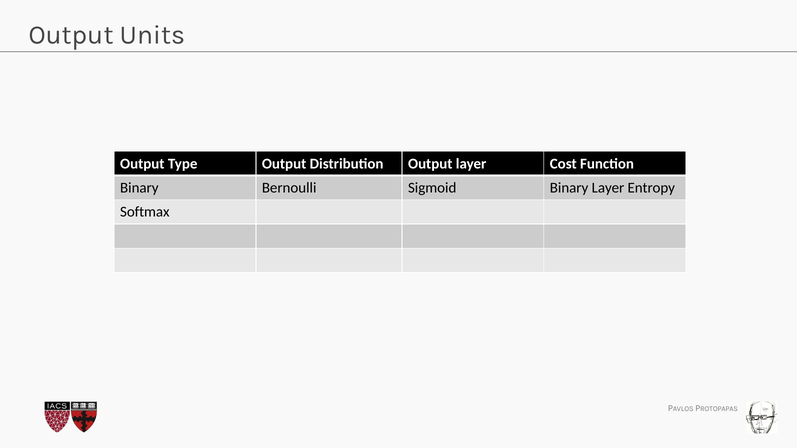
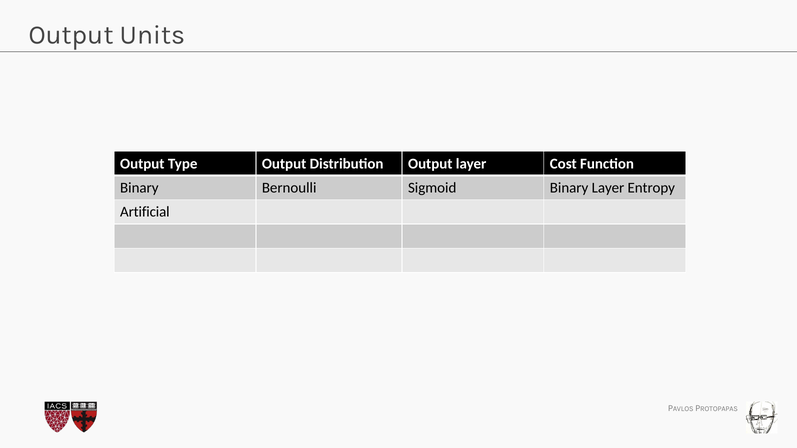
Softmax: Softmax -> Artificial (145, 212)
